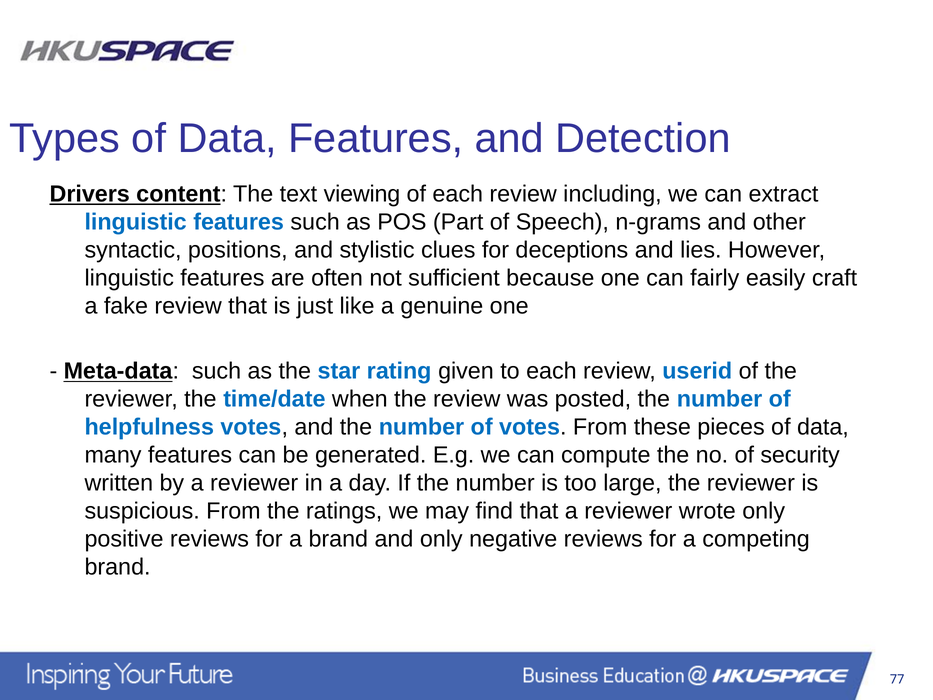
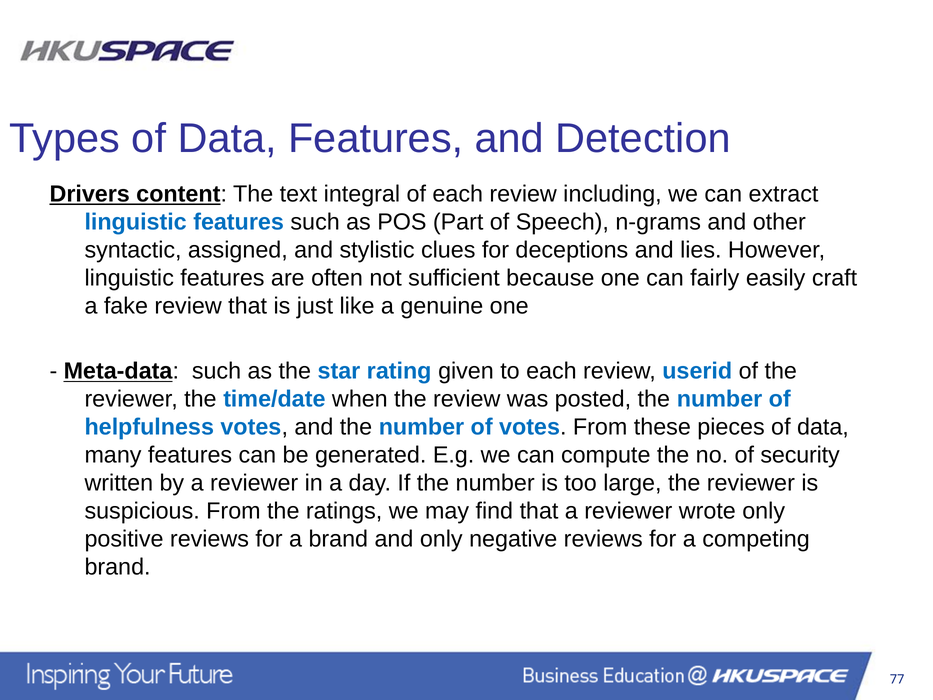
viewing: viewing -> integral (362, 194)
positions: positions -> assigned (238, 250)
